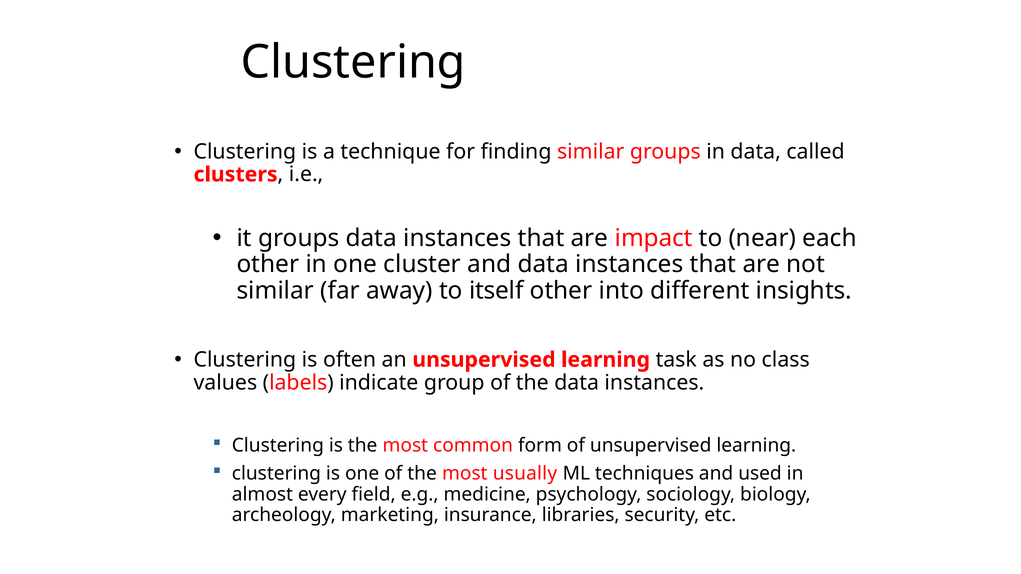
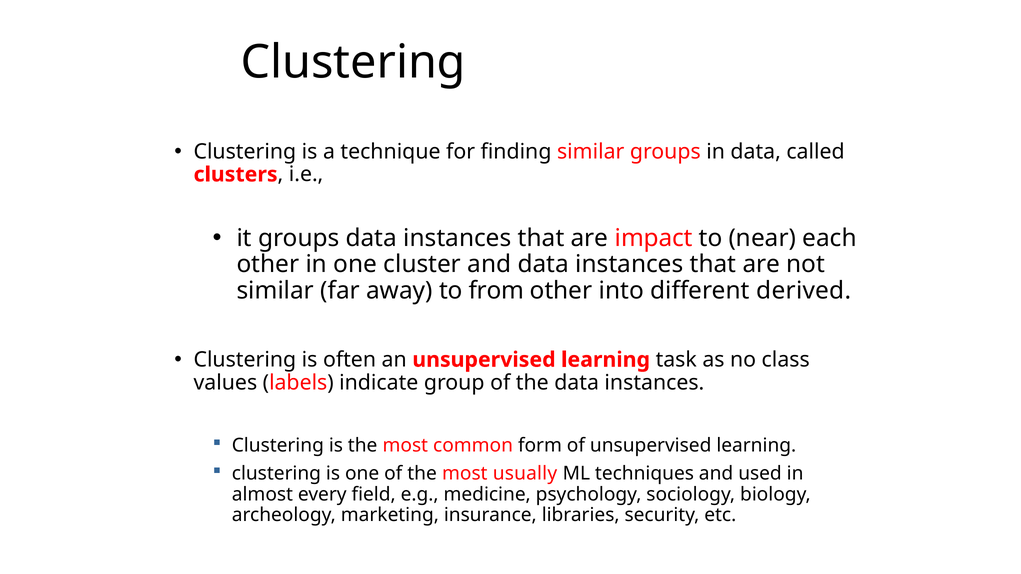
itself: itself -> from (496, 291)
insights: insights -> derived (804, 291)
